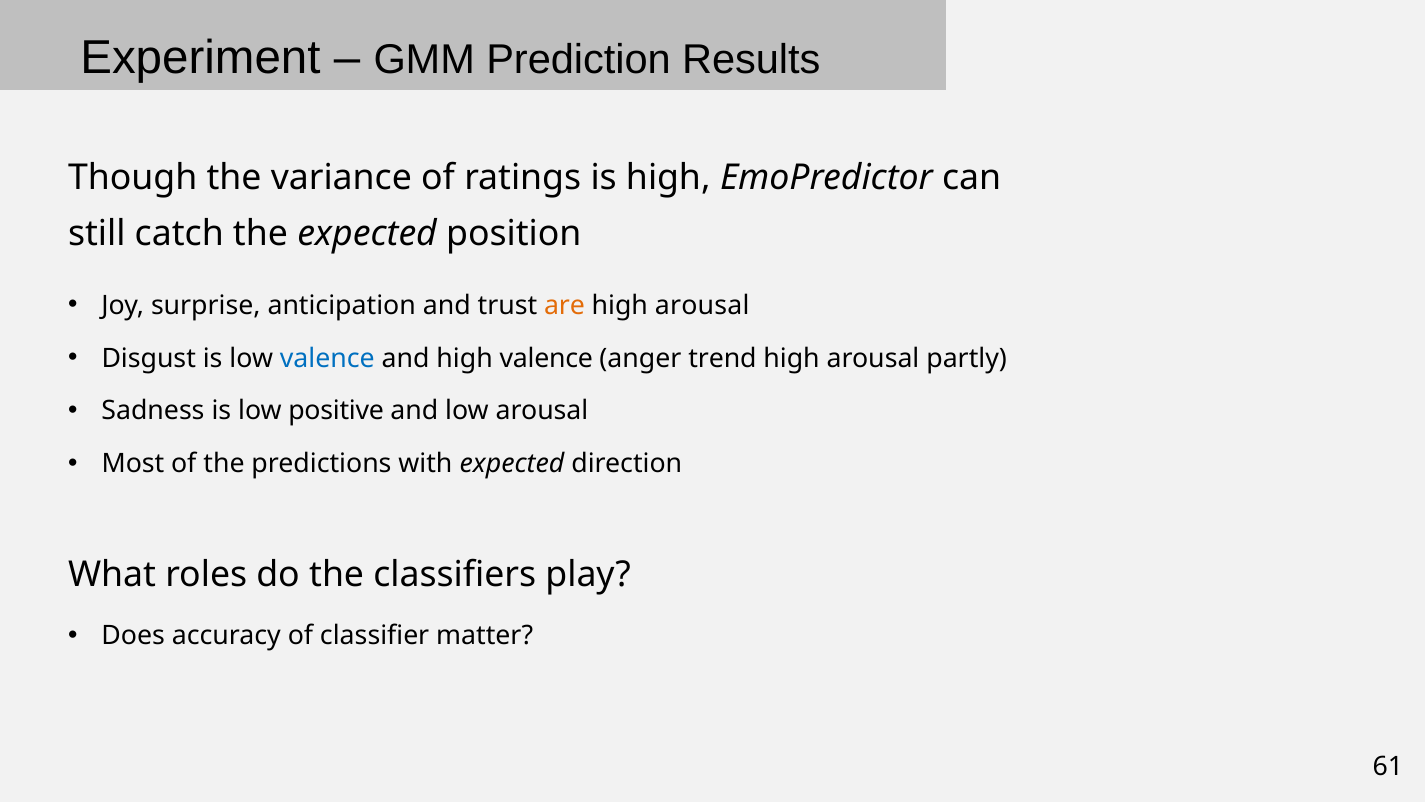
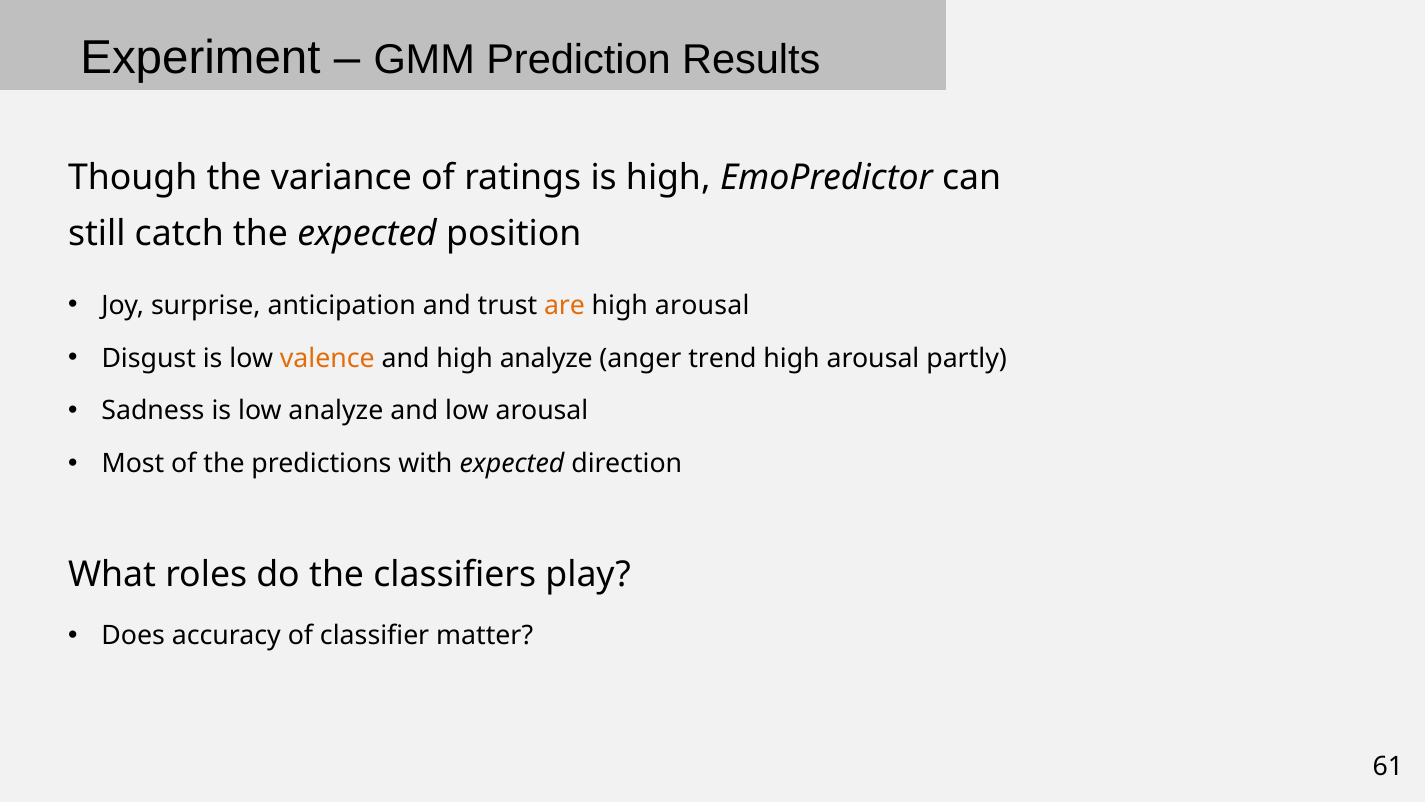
valence colour: blue -> orange (327, 358)
high valence: valence -> analyze (546, 358)
low positive: positive -> analyze (336, 411)
